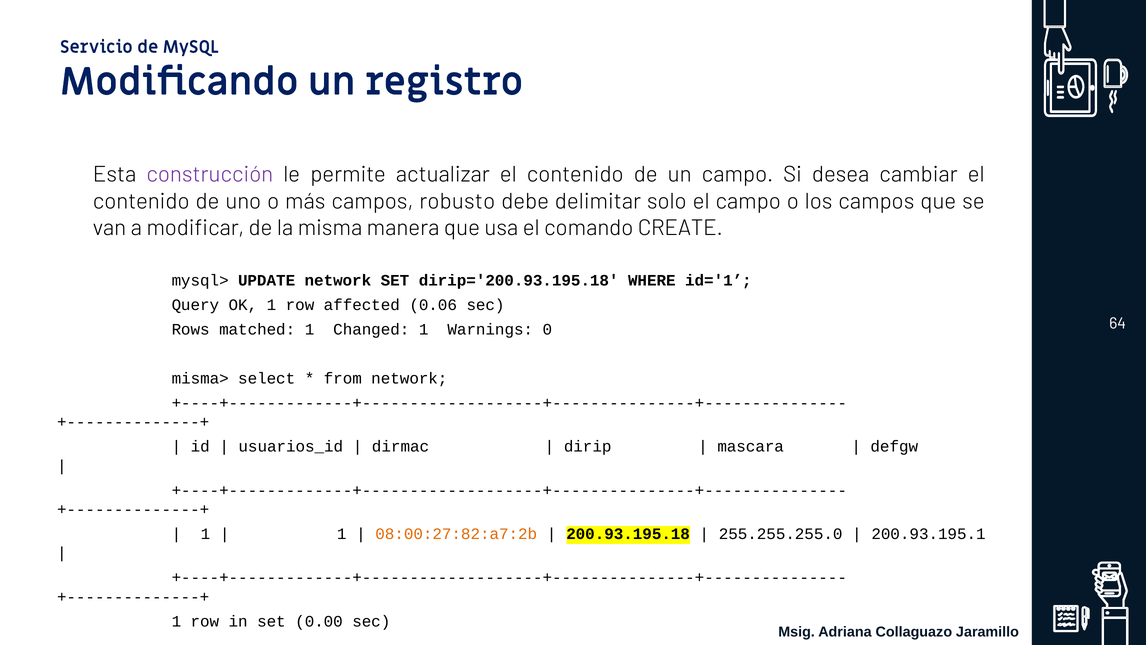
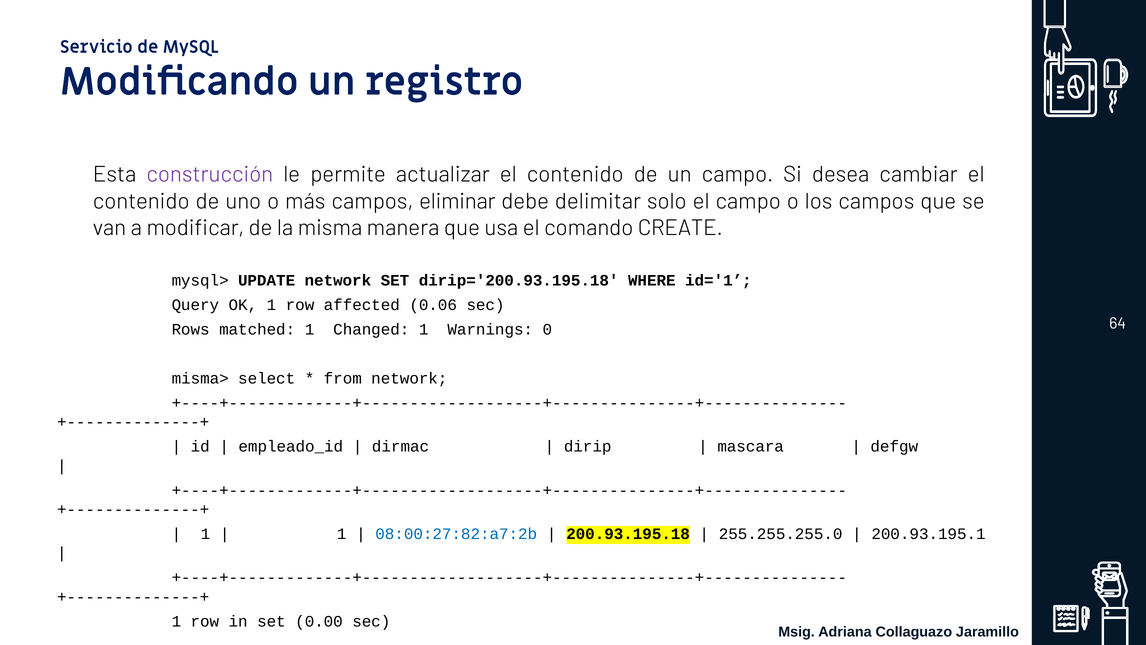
robusto: robusto -> eliminar (457, 201)
usuarios_id: usuarios_id -> empleado_id (291, 446)
08:00:27:82:a7:2b colour: orange -> blue (456, 534)
